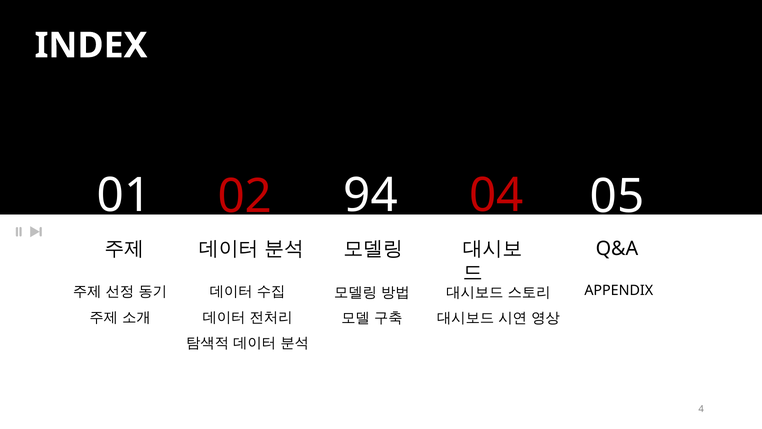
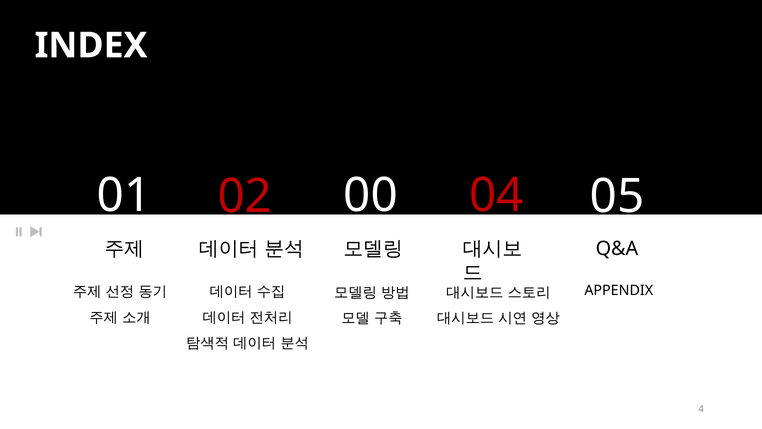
94: 94 -> 00 (371, 196)
